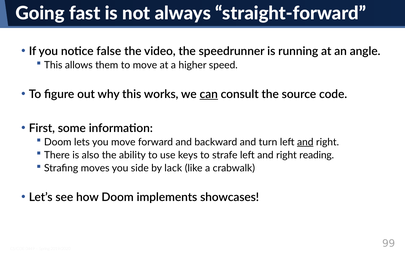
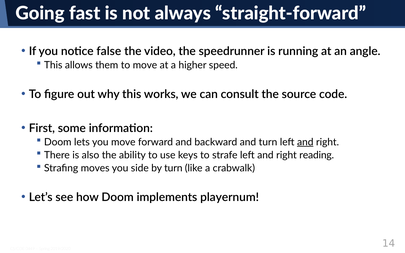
can underline: present -> none (209, 94)
by lack: lack -> turn (173, 168)
showcases: showcases -> playernum (230, 197)
99: 99 -> 14 (389, 244)
